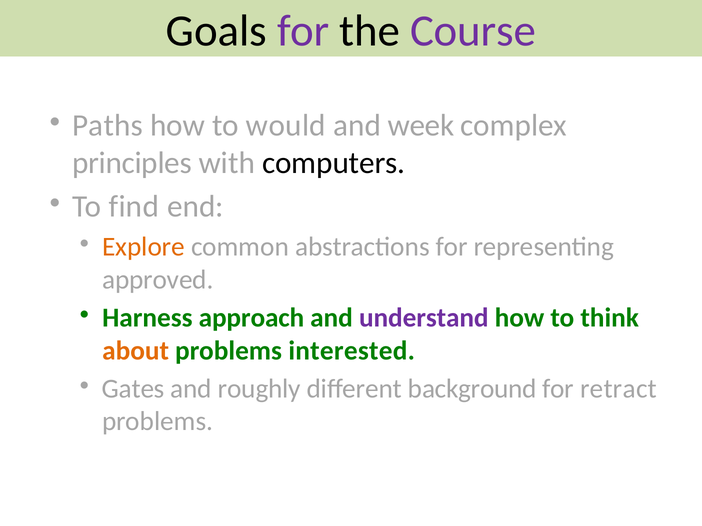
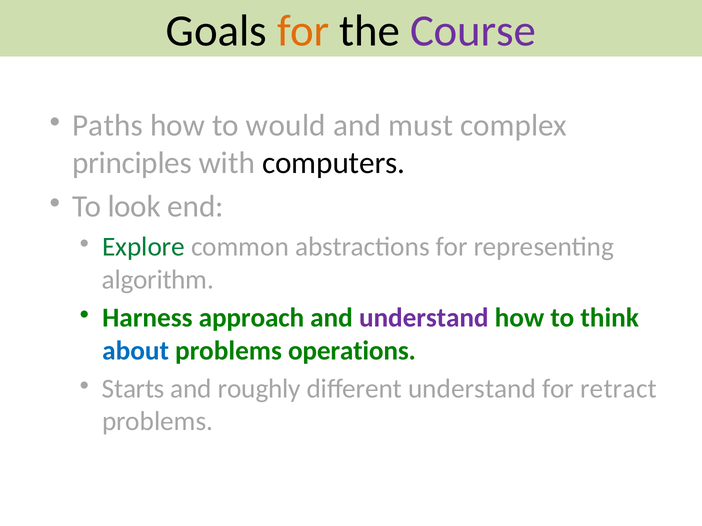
for colour: purple -> orange (303, 31)
week: week -> must (421, 126)
find: find -> look (134, 207)
Explore colour: orange -> green (144, 247)
approved: approved -> algorithm (158, 280)
about colour: orange -> blue (136, 351)
interested: interested -> operations (352, 351)
Gates: Gates -> Starts (133, 389)
different background: background -> understand (472, 389)
